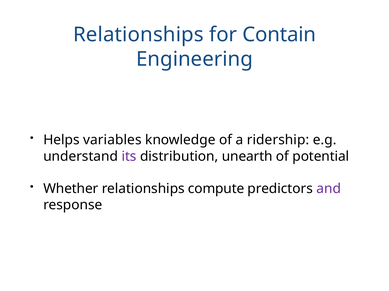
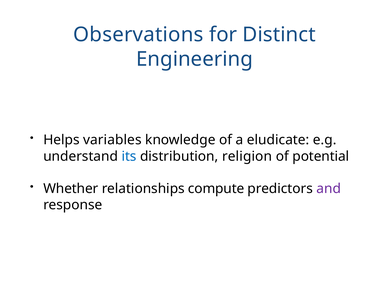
Relationships: Relationships -> Observations (138, 35)
Contain: Contain -> Distinct (279, 35)
ridership: ridership -> eludicate (278, 140)
its colour: purple -> blue (129, 157)
unearth: unearth -> religion (247, 157)
